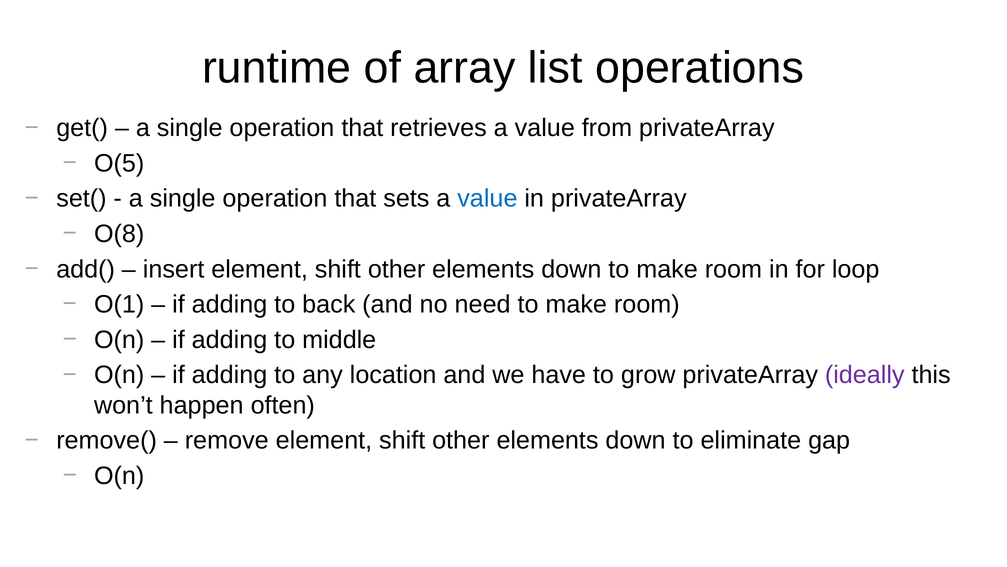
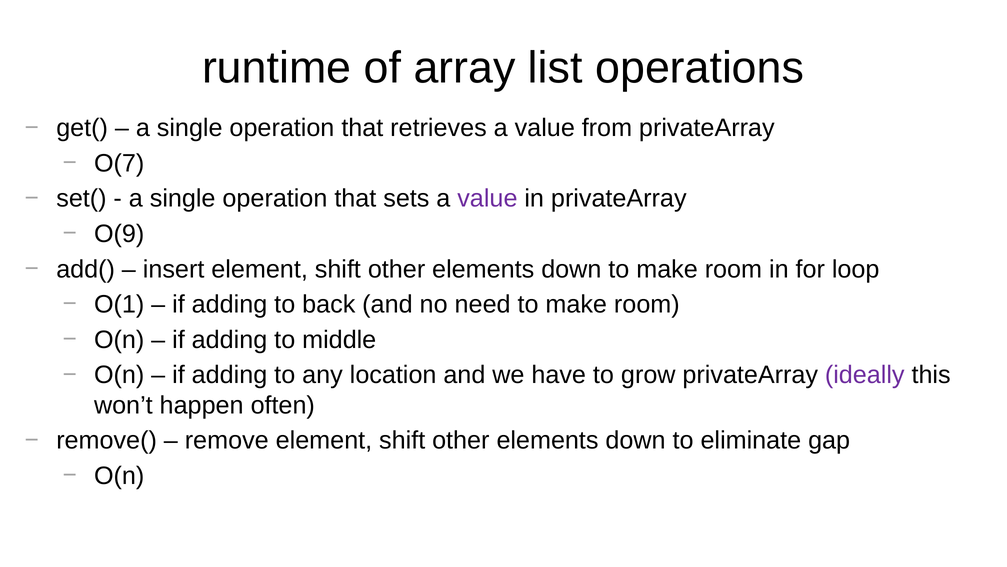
O(5: O(5 -> O(7 (119, 163)
value colour: blue -> purple (487, 198)
O(8: O(8 -> O(9 (119, 234)
